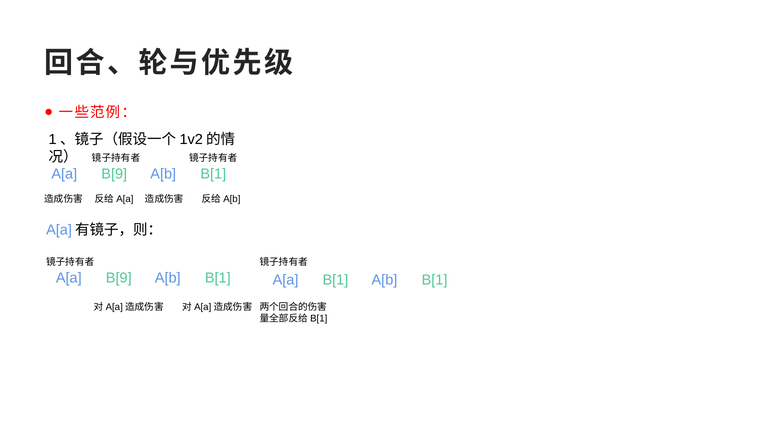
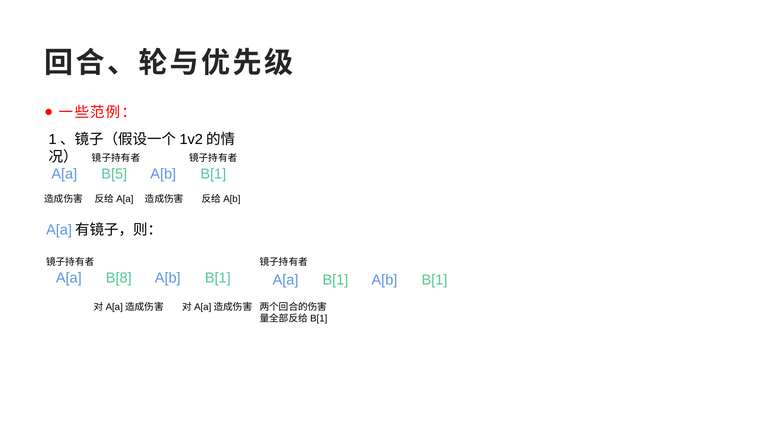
B[9: B[9 -> B[5 (114, 174)
B[9: B[9 -> B[8 (119, 278)
